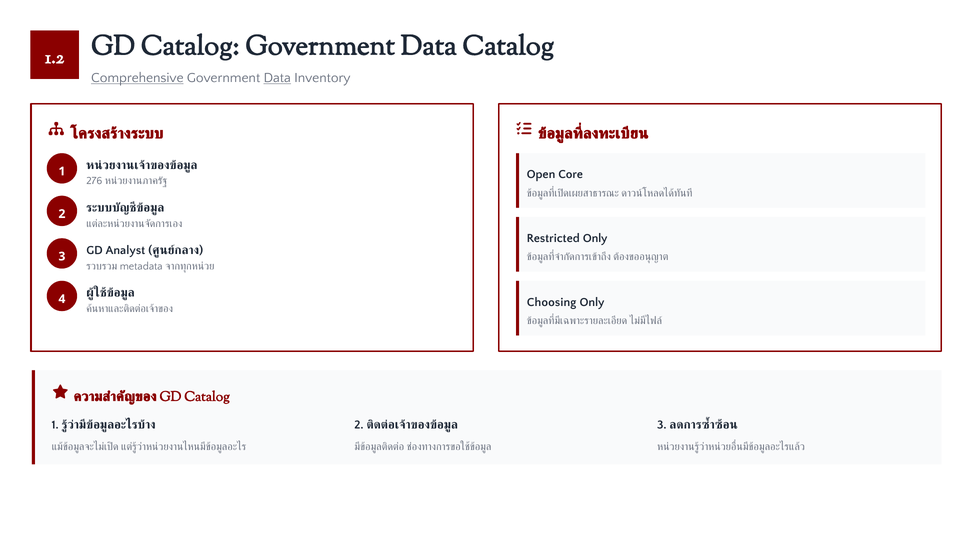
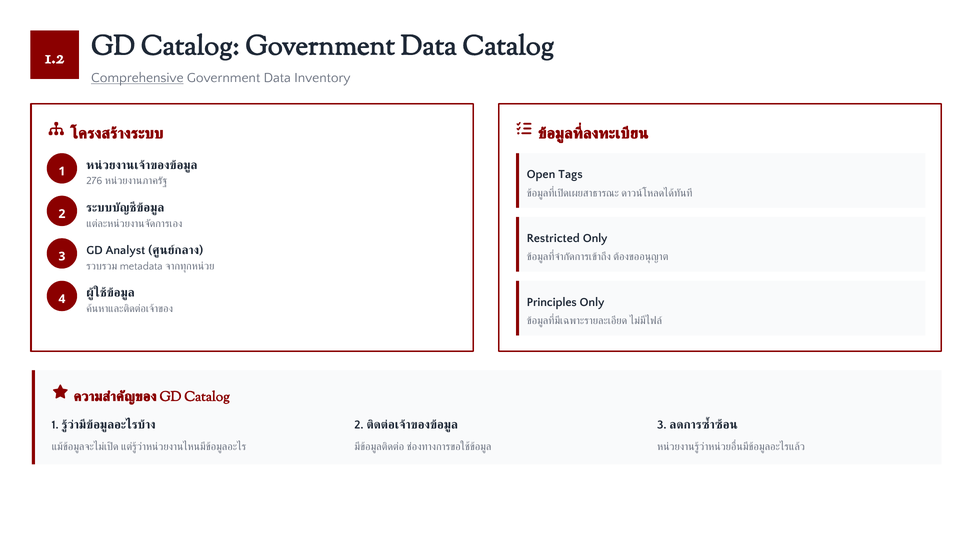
Data underline: present -> none (277, 78)
Core: Core -> Tags (571, 174)
Choosing: Choosing -> Principles (552, 302)
